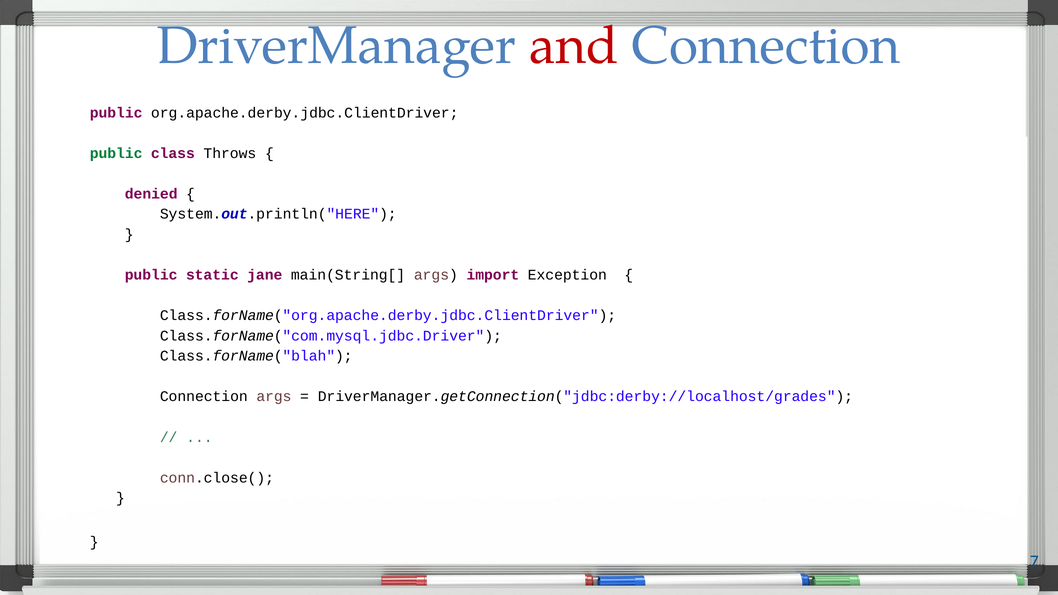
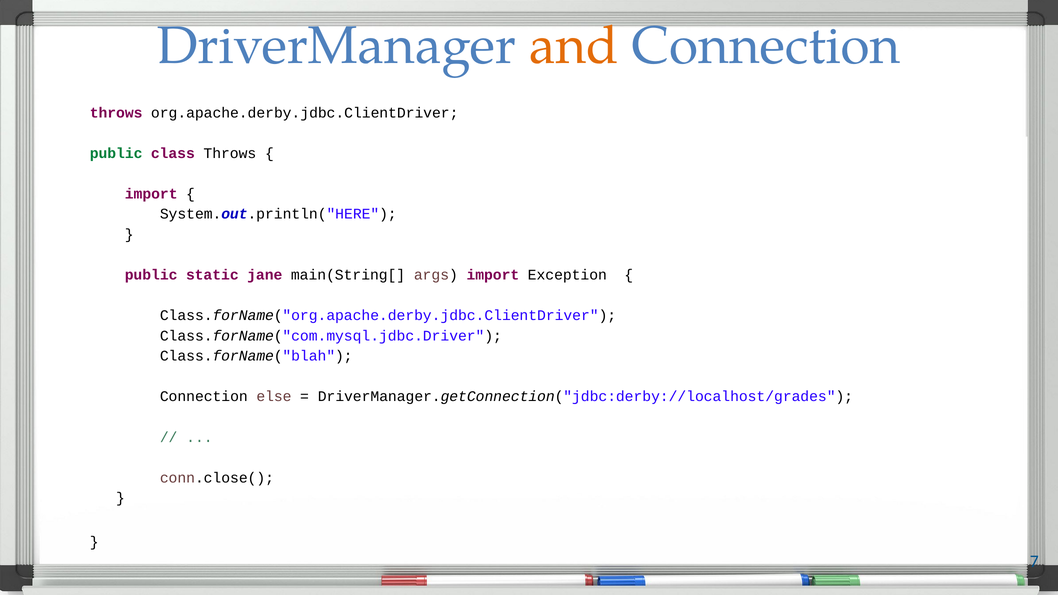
and colour: red -> orange (574, 46)
public: public -> throws (116, 113)
denied: denied -> import (151, 194)
Connection args: args -> else (274, 397)
